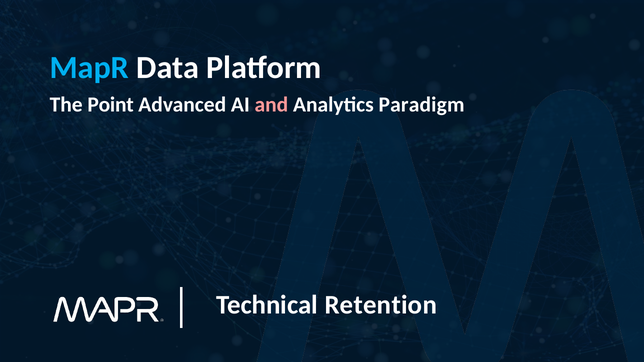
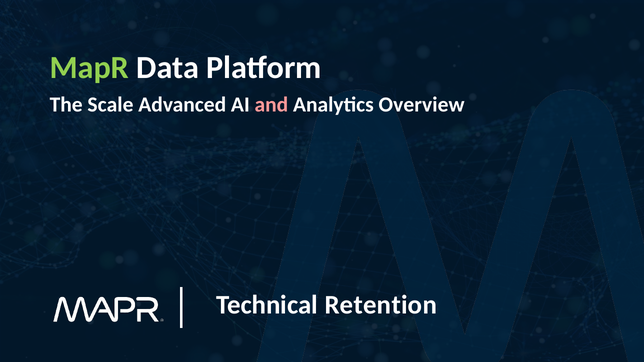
MapR colour: light blue -> light green (89, 68)
Point: Point -> Scale (110, 105)
Paradigm: Paradigm -> Overview (422, 105)
